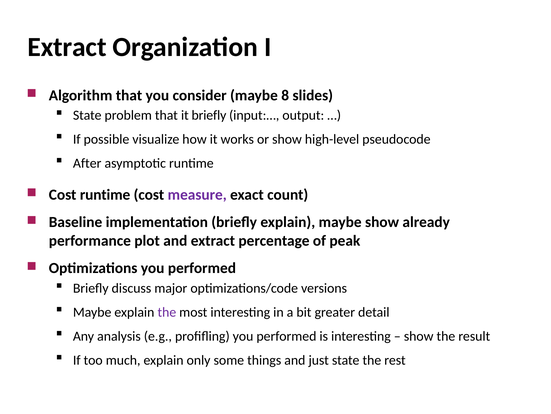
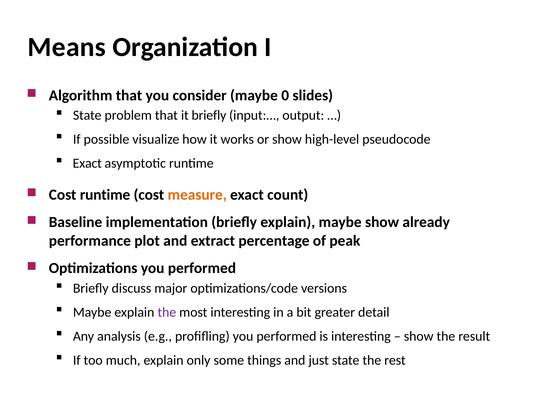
Extract: Extract -> Means (67, 47)
8: 8 -> 0 (285, 95)
After: After -> Exact (87, 163)
measure colour: purple -> orange (197, 194)
